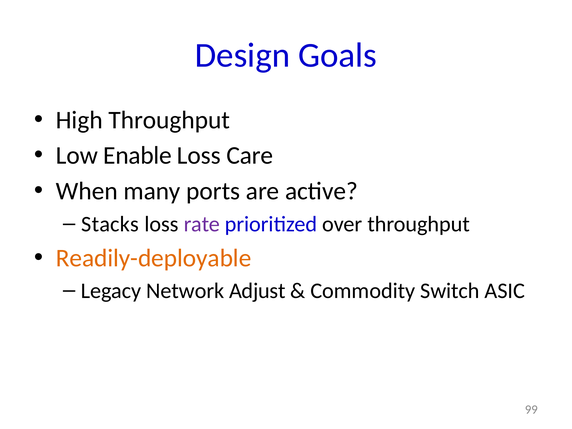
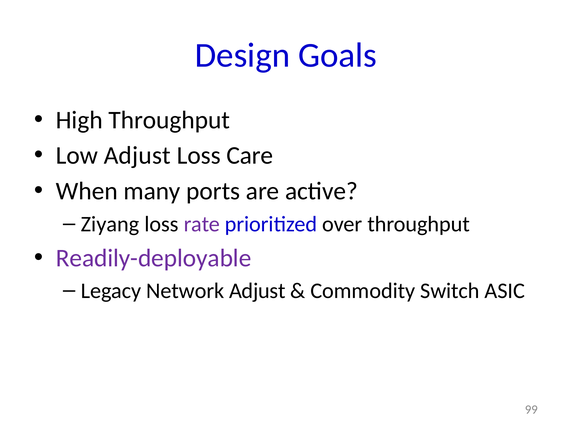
Low Enable: Enable -> Adjust (137, 156)
Stacks: Stacks -> Ziyang (110, 224)
Readily-deployable colour: orange -> purple (154, 258)
